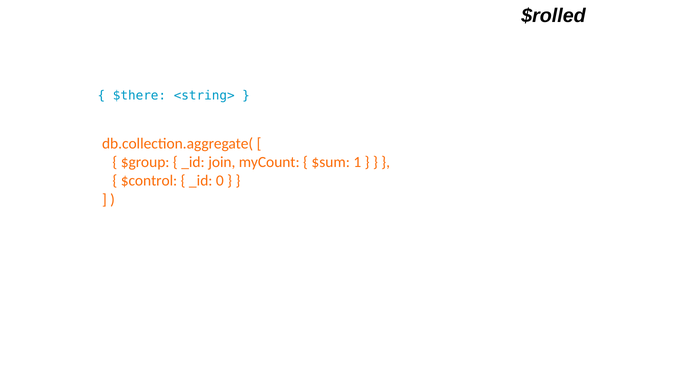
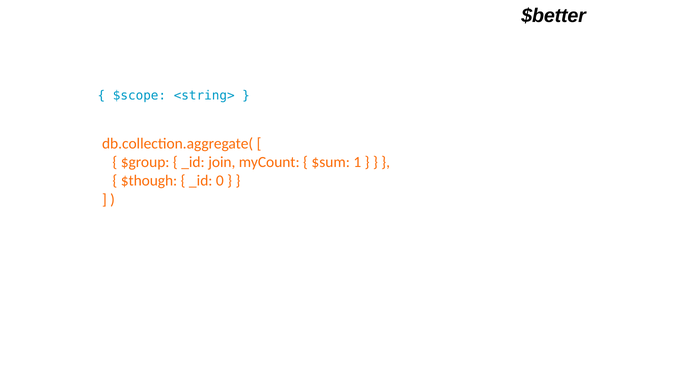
$rolled: $rolled -> $better (554, 16)
$there: $there -> $scope (139, 95)
$control: $control -> $though (149, 181)
